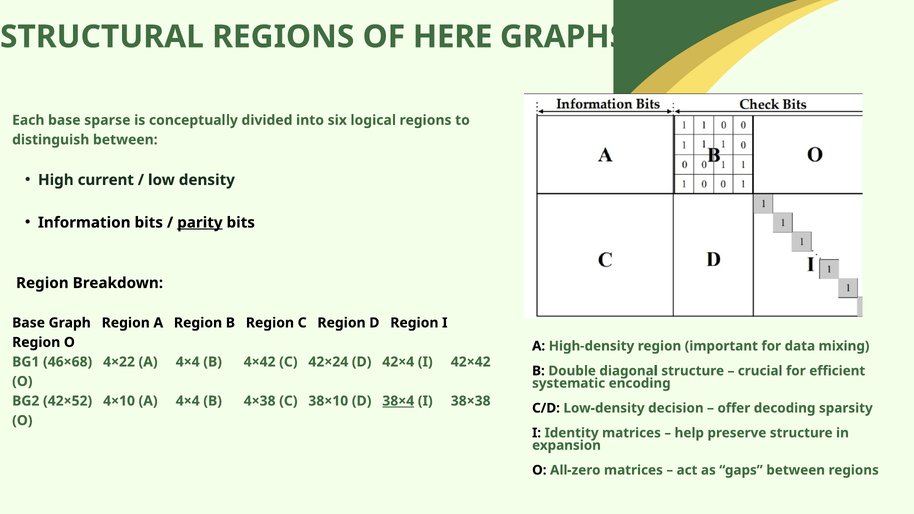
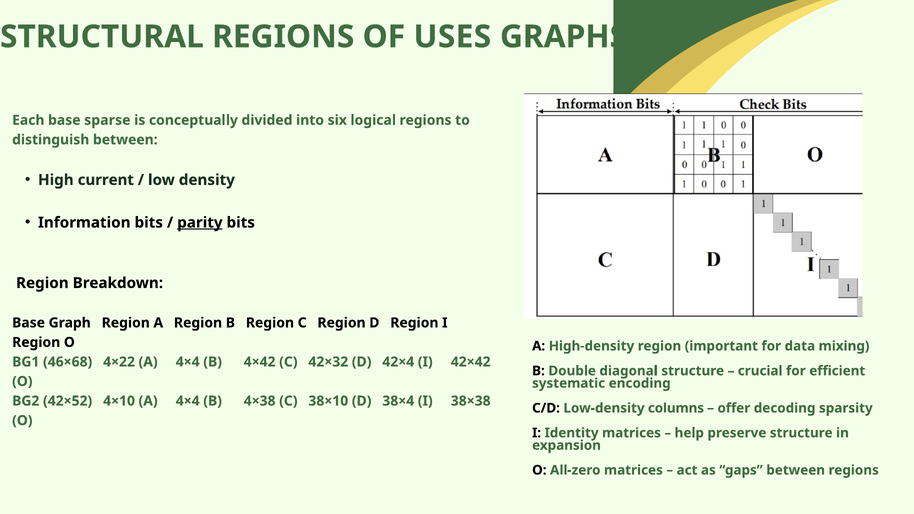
HERE: HERE -> USES (452, 37)
42×24: 42×24 -> 42×32 (328, 362)
38×4 underline: present -> none (398, 401)
decision: decision -> columns (676, 408)
